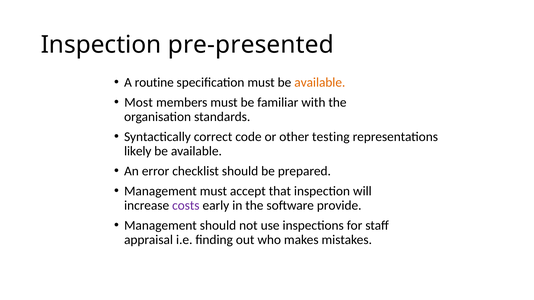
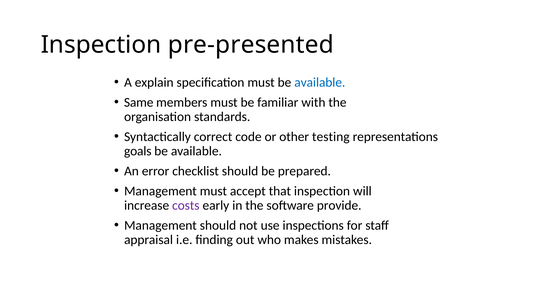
routine: routine -> explain (154, 83)
available colour: orange -> blue (320, 83)
Most: Most -> Same (139, 102)
likely: likely -> goals (138, 151)
